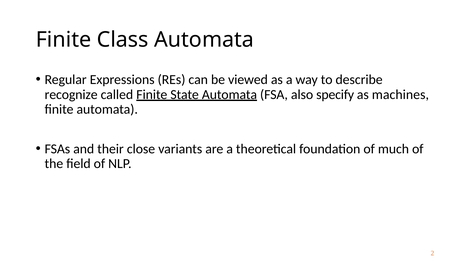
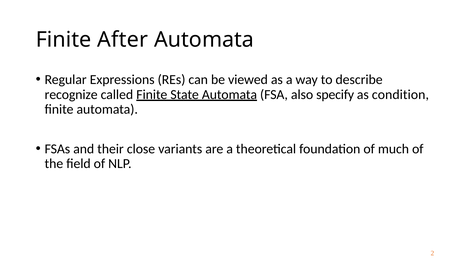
Class: Class -> After (123, 39)
machines: machines -> condition (400, 94)
